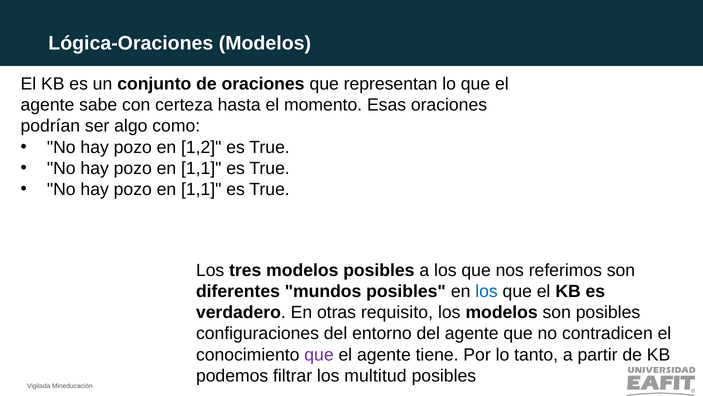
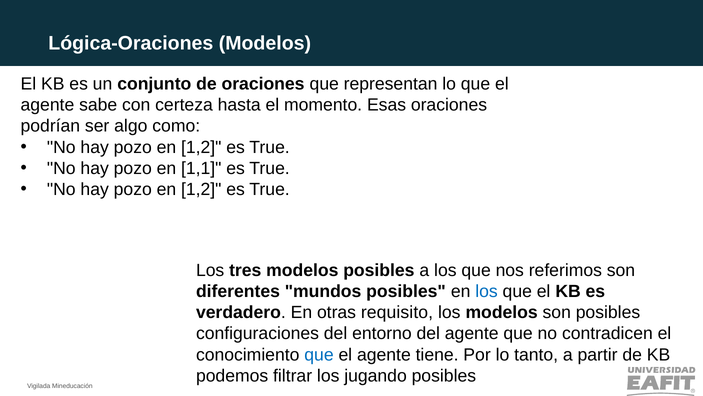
1,1: 1,1 -> 1,2 (201, 189)
que colour: purple -> blue (319, 354)
multitud: multitud -> jugando (376, 375)
